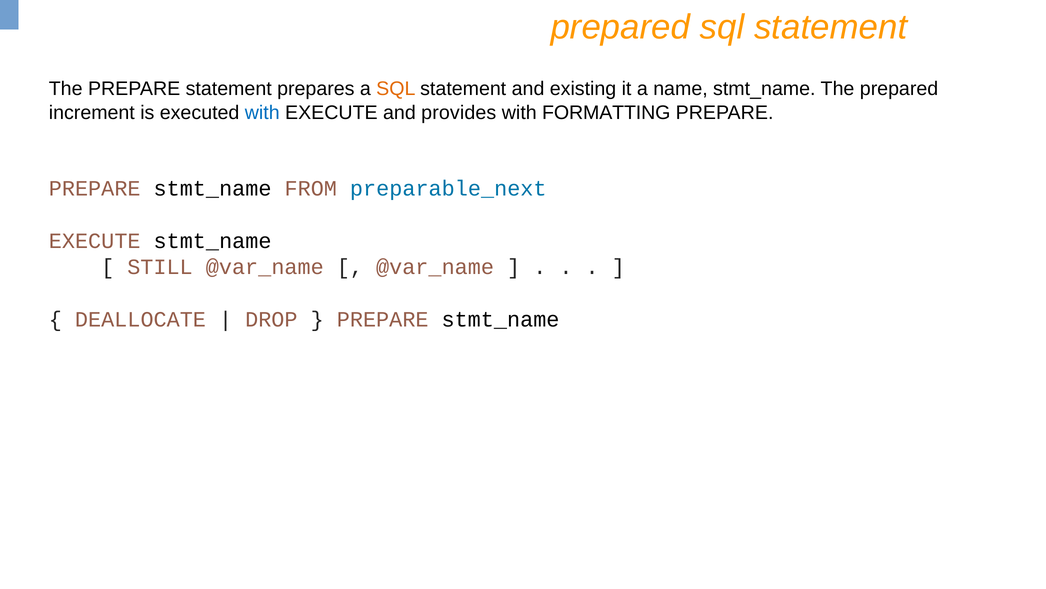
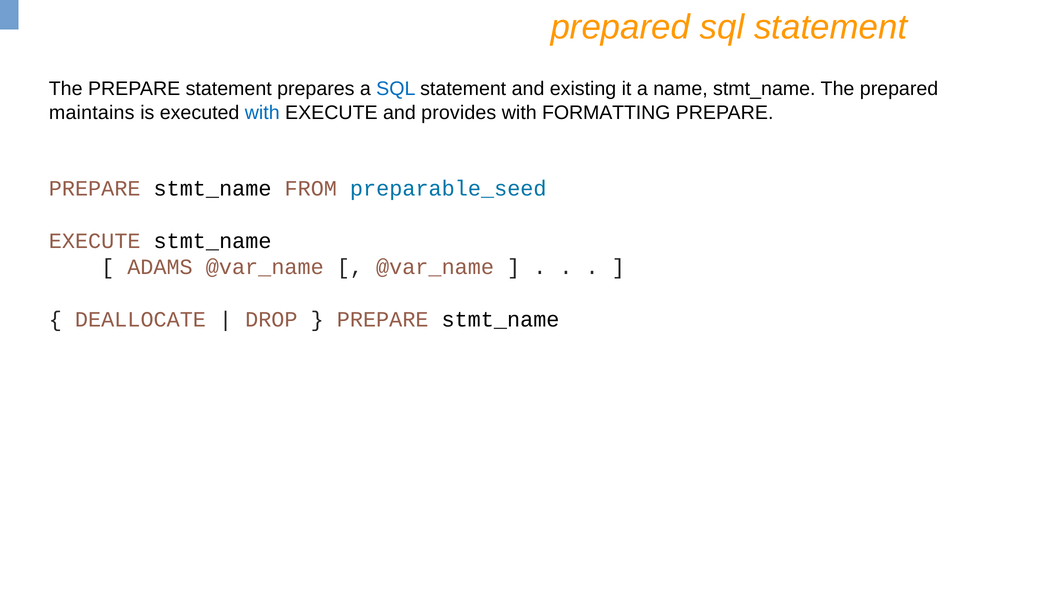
SQL colour: orange -> blue (396, 89)
increment: increment -> maintains (92, 112)
preparable_next: preparable_next -> preparable_seed (448, 188)
STILL: STILL -> ADAMS (160, 267)
